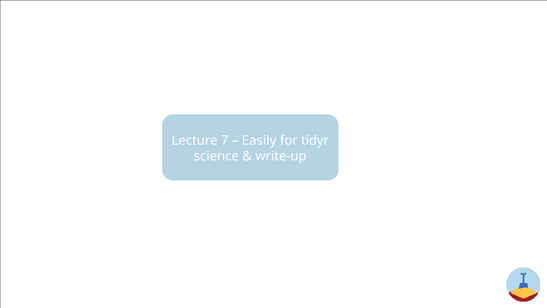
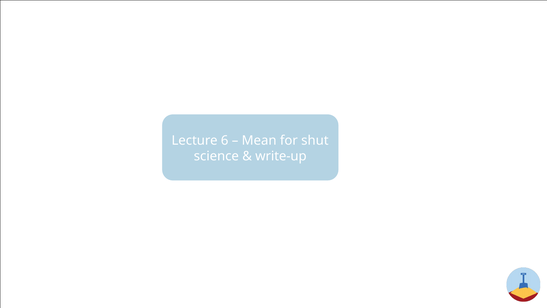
7: 7 -> 6 (225, 140)
Easily: Easily -> Mean (259, 140)
tidyr: tidyr -> shut (315, 140)
